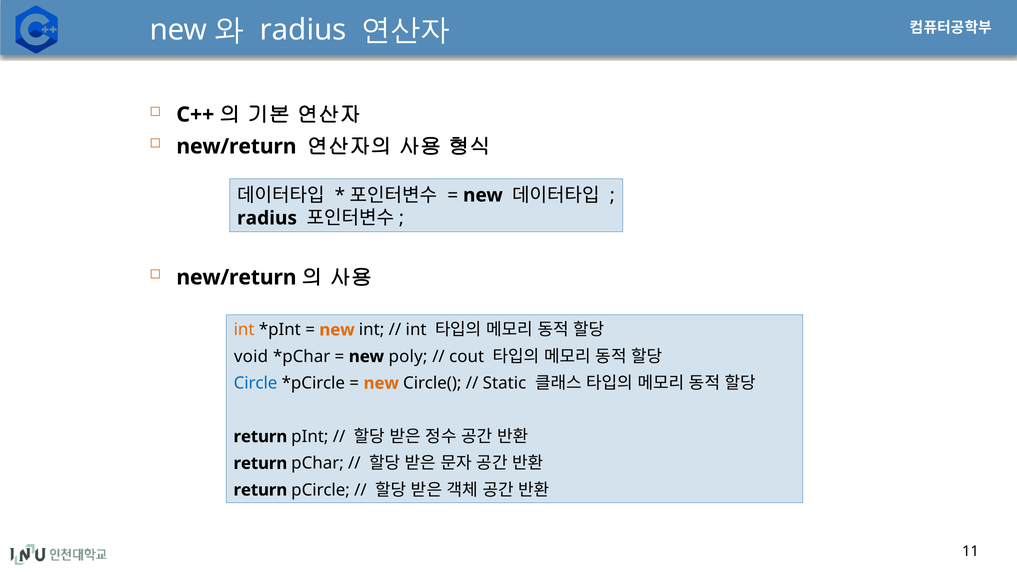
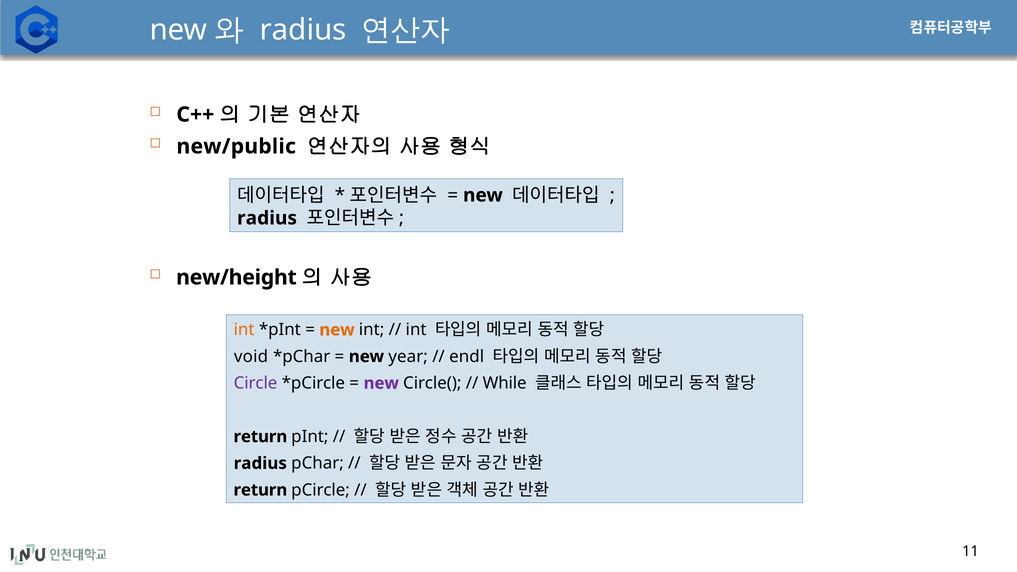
new/return: new/return -> new/public (236, 146)
new/return: new/return -> new/height (236, 277)
poly: poly -> year (408, 357)
cout: cout -> endl (467, 357)
Circle colour: blue -> purple (256, 383)
new colour: orange -> purple (381, 383)
Static: Static -> While (505, 383)
return: return -> radius (260, 463)
